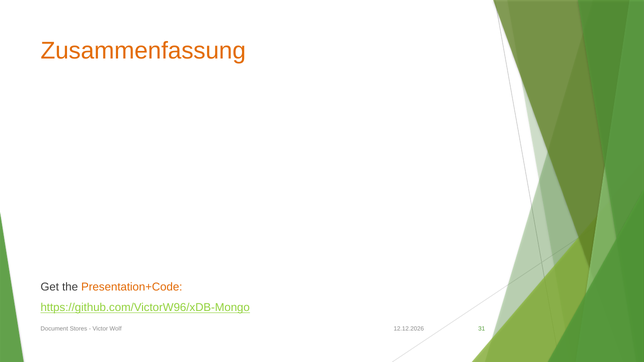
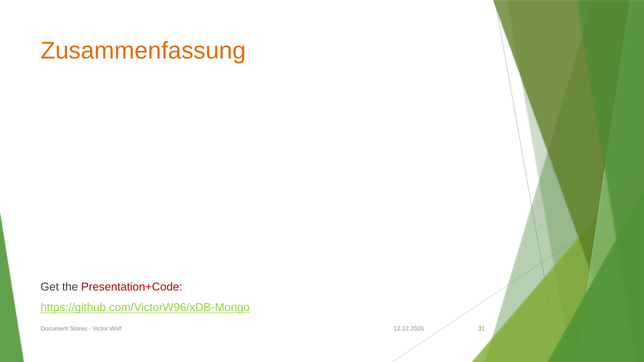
Presentation+Code colour: orange -> red (132, 287)
